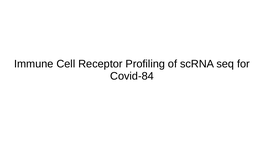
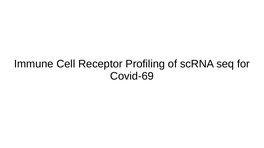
Covid-84: Covid-84 -> Covid-69 (132, 76)
